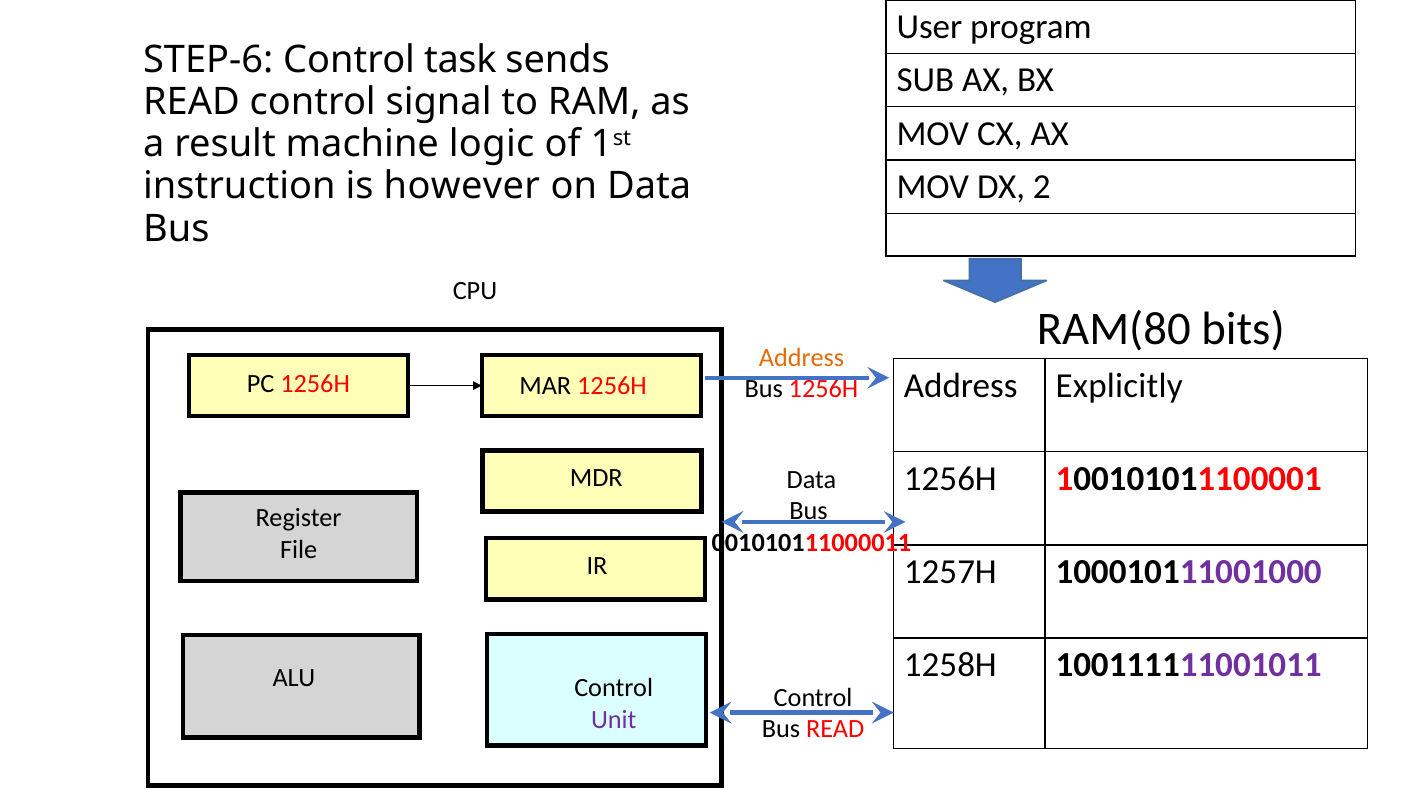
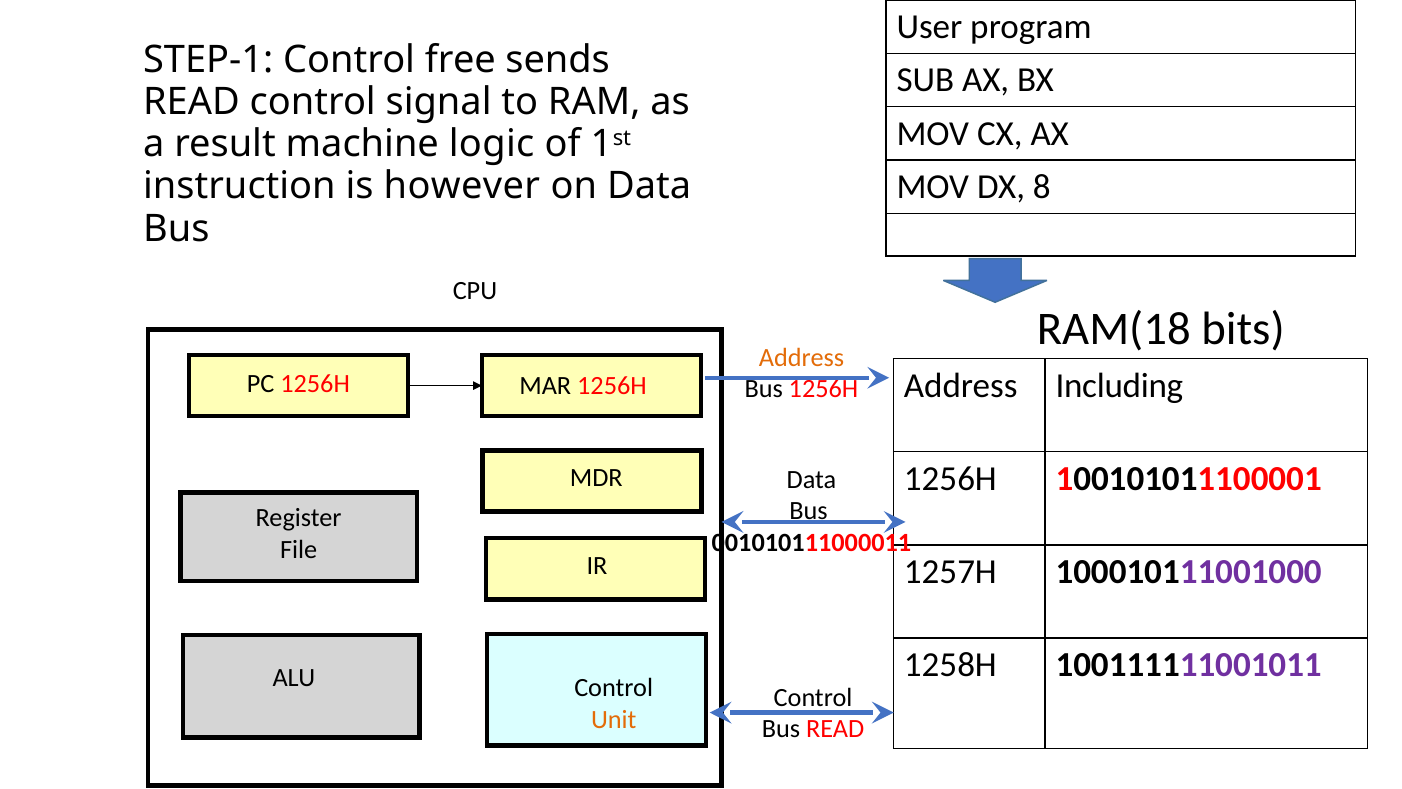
STEP-6: STEP-6 -> STEP-1 (208, 60)
task: task -> free (460, 60)
2: 2 -> 8 (1042, 187)
RAM(80: RAM(80 -> RAM(18 (1114, 329)
Explicitly: Explicitly -> Including (1119, 385)
Unit colour: purple -> orange (614, 719)
